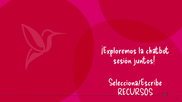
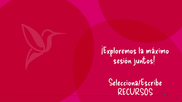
chatbot: chatbot -> máximo (157, 51)
